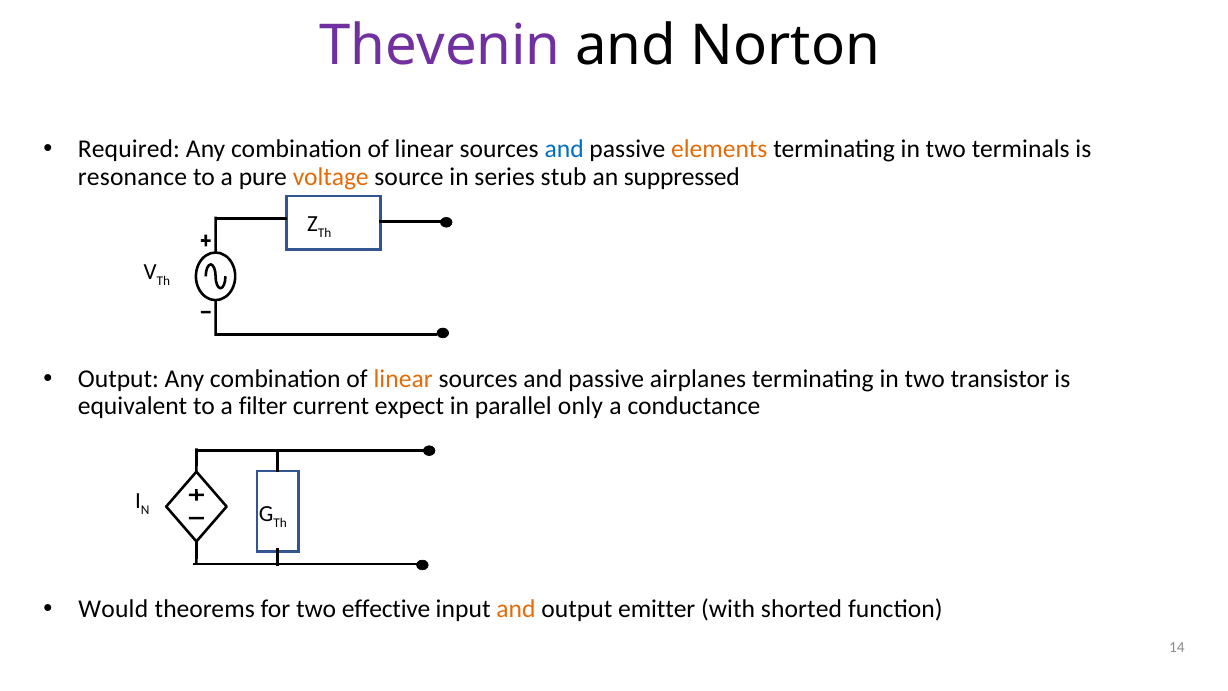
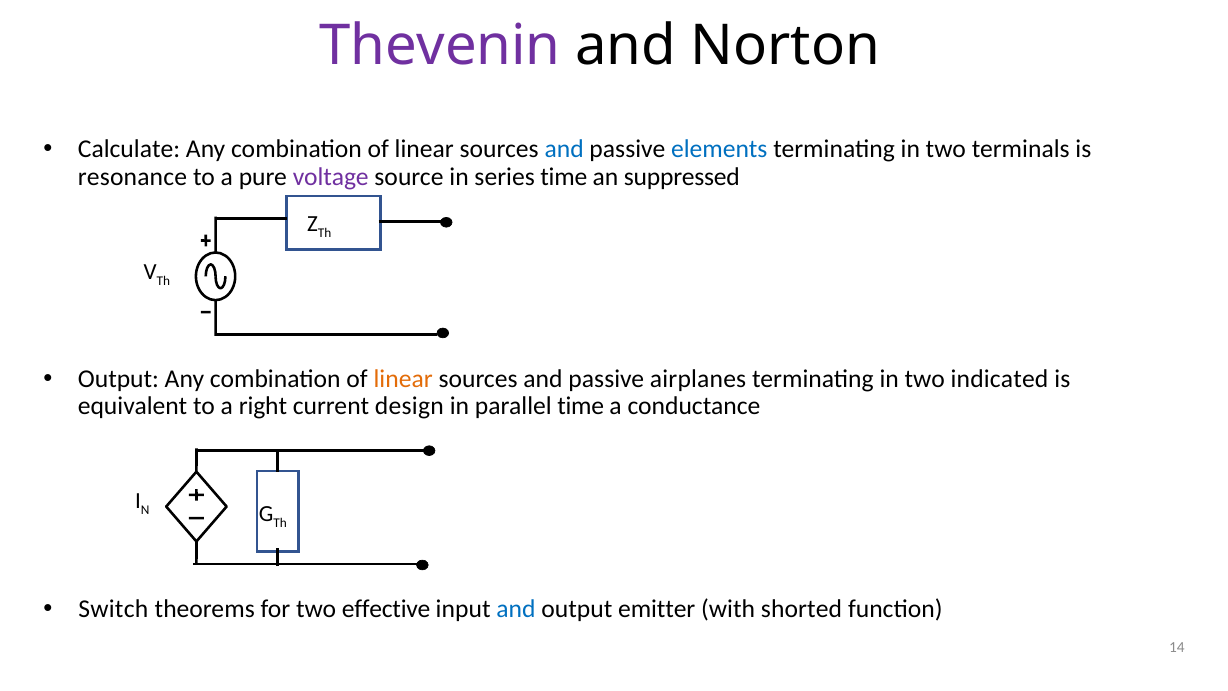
Required: Required -> Calculate (129, 149)
elements colour: orange -> blue (719, 149)
voltage colour: orange -> purple (331, 177)
series stub: stub -> time (564, 177)
transistor: transistor -> indicated (1000, 379)
filter: filter -> right (263, 406)
expect: expect -> design (409, 406)
parallel only: only -> time (581, 406)
Would: Would -> Switch (113, 608)
and colour: orange -> blue (516, 608)
